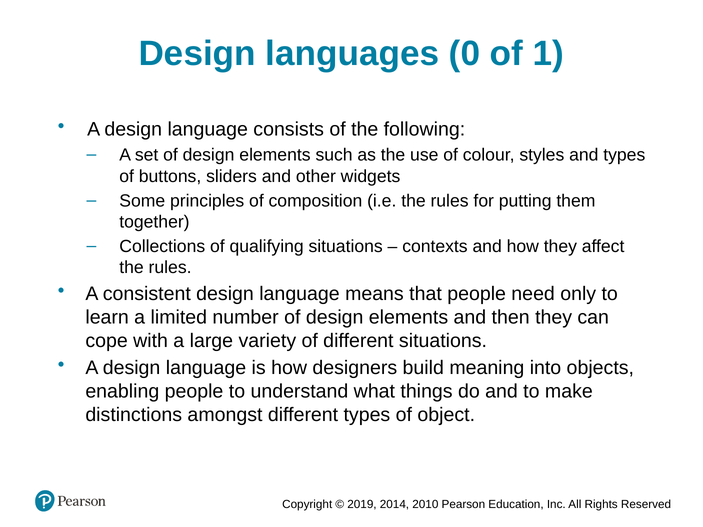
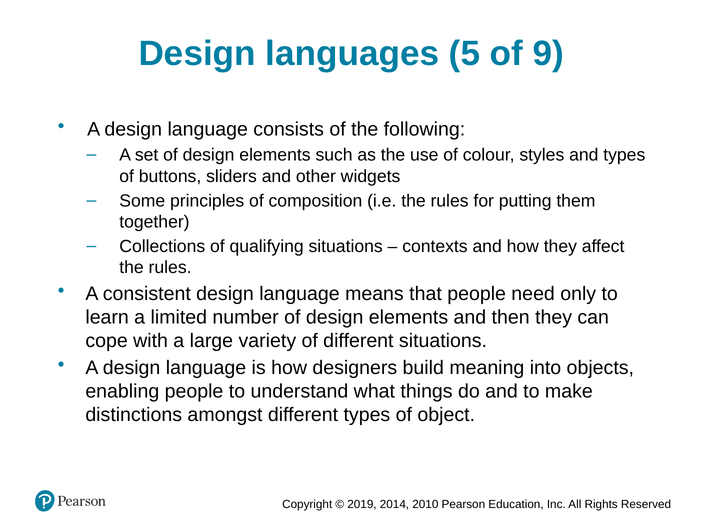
0: 0 -> 5 (464, 54)
1: 1 -> 9 (548, 54)
